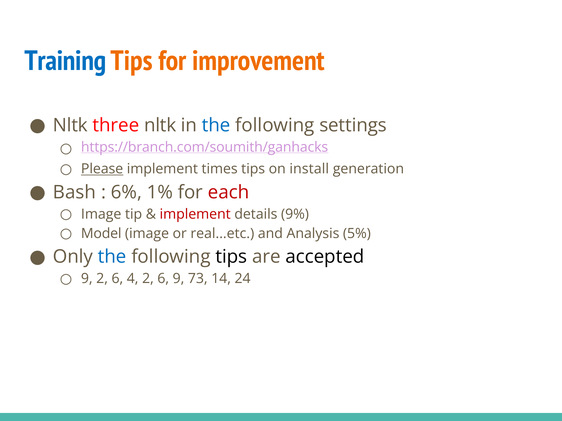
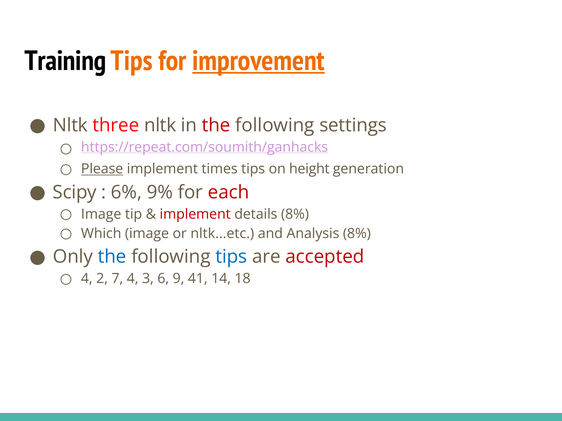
Training colour: blue -> black (65, 61)
improvement underline: none -> present (259, 61)
the colour: blue -> red (216, 125)
https://branch.com/soumith/ganhacks: https://branch.com/soumith/ganhacks -> https://repeat.com/soumith/ganhacks (205, 148)
install: install -> height (309, 169)
Bash: Bash -> Scipy (75, 193)
1%: 1% -> 9% (160, 193)
details 9%: 9% -> 8% (295, 214)
Model: Model -> Which (101, 234)
real...etc: real...etc -> nltk...etc (222, 234)
Analysis 5%: 5% -> 8% (357, 234)
tips colour: black -> blue (231, 257)
accepted colour: black -> red (325, 257)
9: 9 -> 4 (87, 279)
6: 6 -> 7 (117, 279)
4 2: 2 -> 3 (148, 279)
73: 73 -> 41 (198, 279)
24: 24 -> 18 (243, 279)
